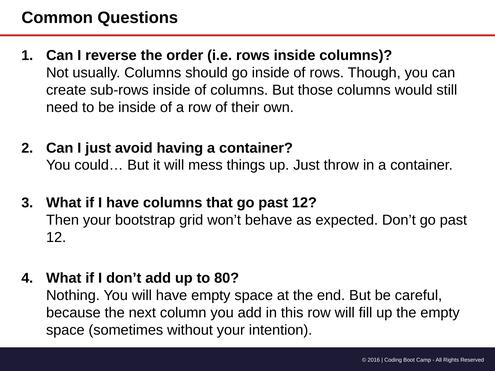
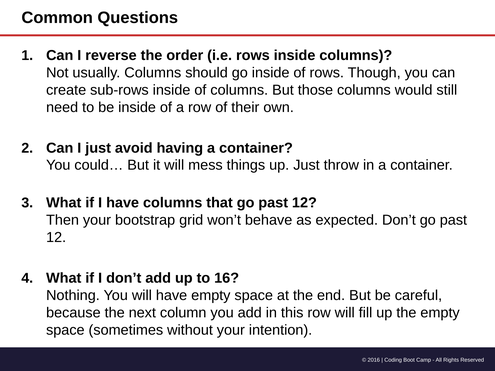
80: 80 -> 16 (227, 278)
